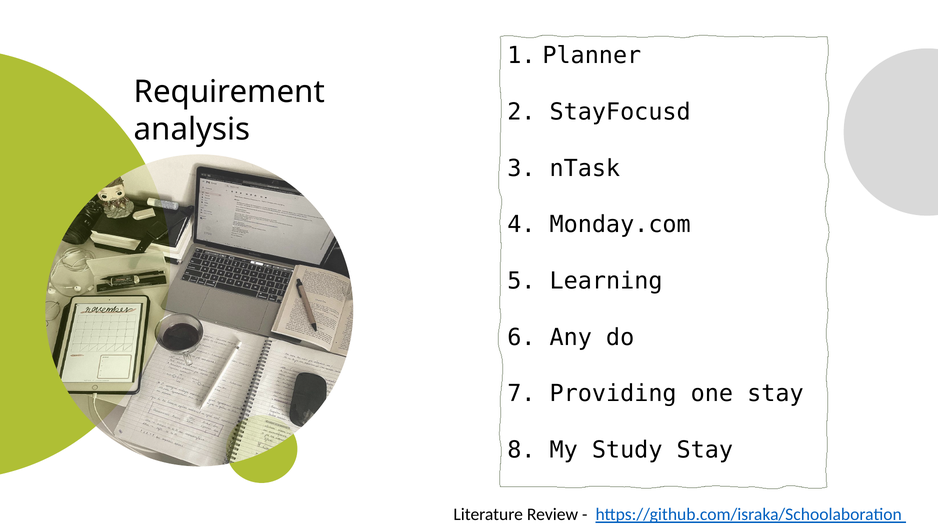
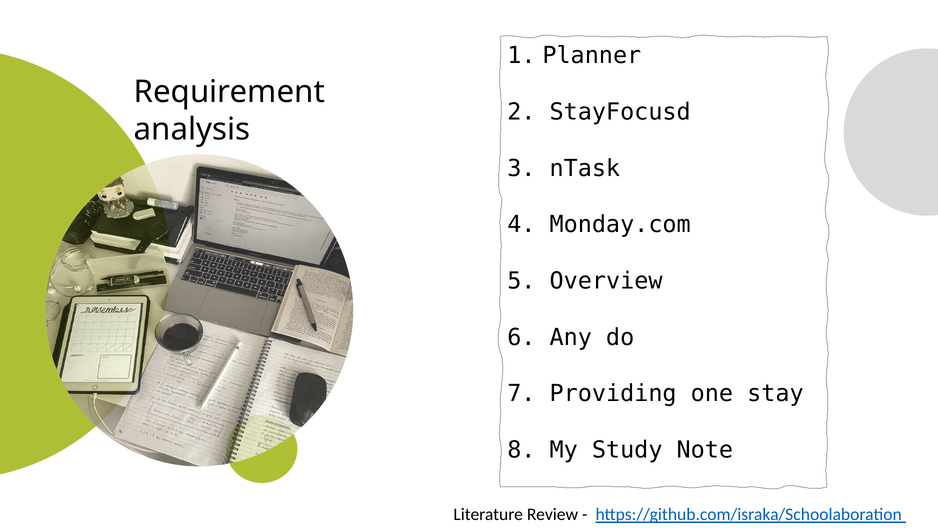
Learning: Learning -> Overview (606, 281)
Study Stay: Stay -> Note (705, 450)
